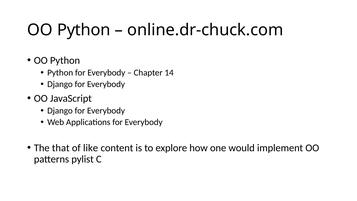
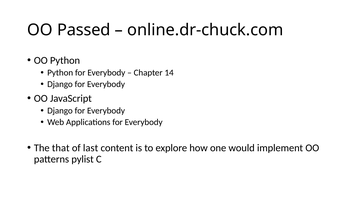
Python: Python -> Passed (84, 30)
like: like -> last (91, 148)
